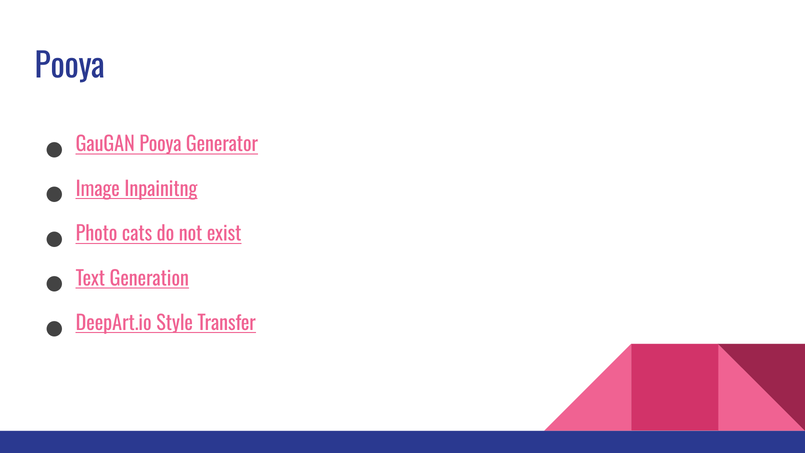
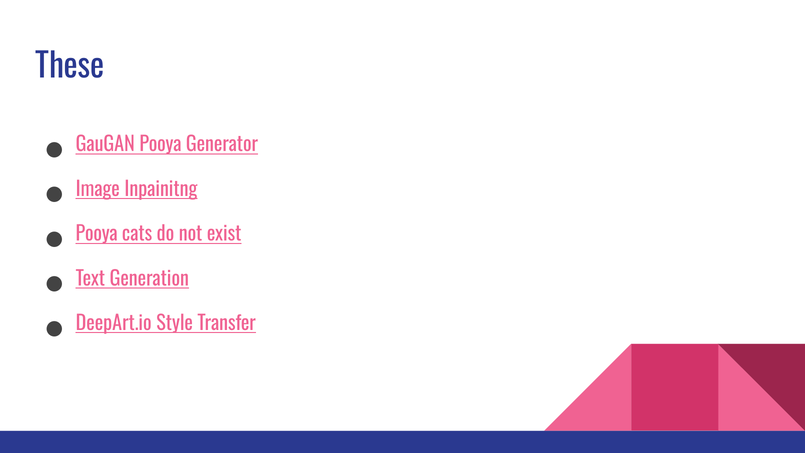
Pooya: Pooya -> These (70, 67)
Photo: Photo -> Pooya (97, 234)
